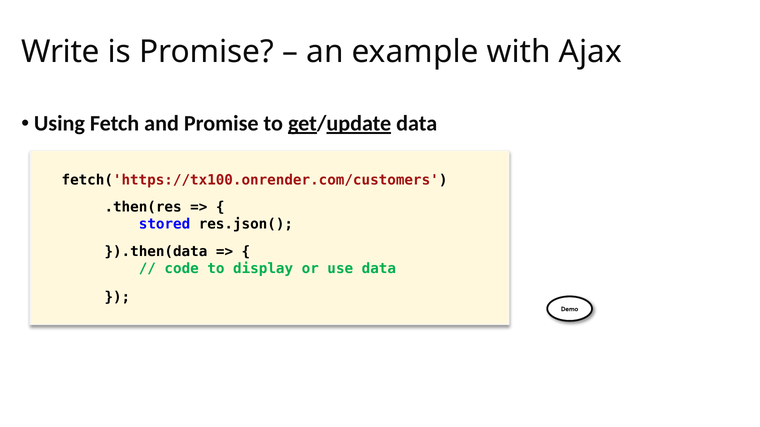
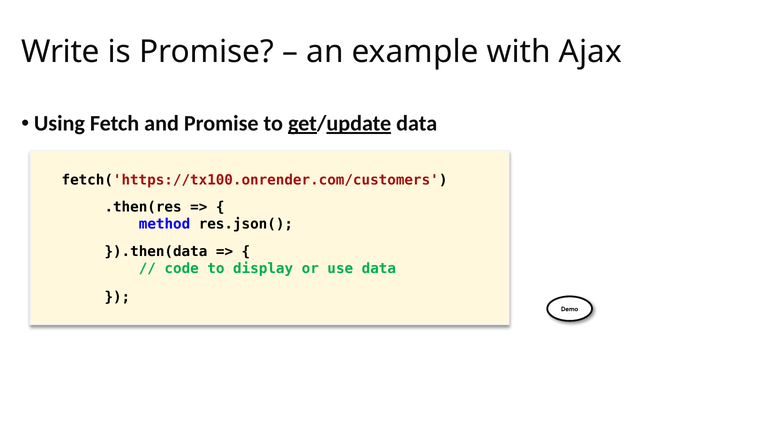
stored: stored -> method (165, 224)
